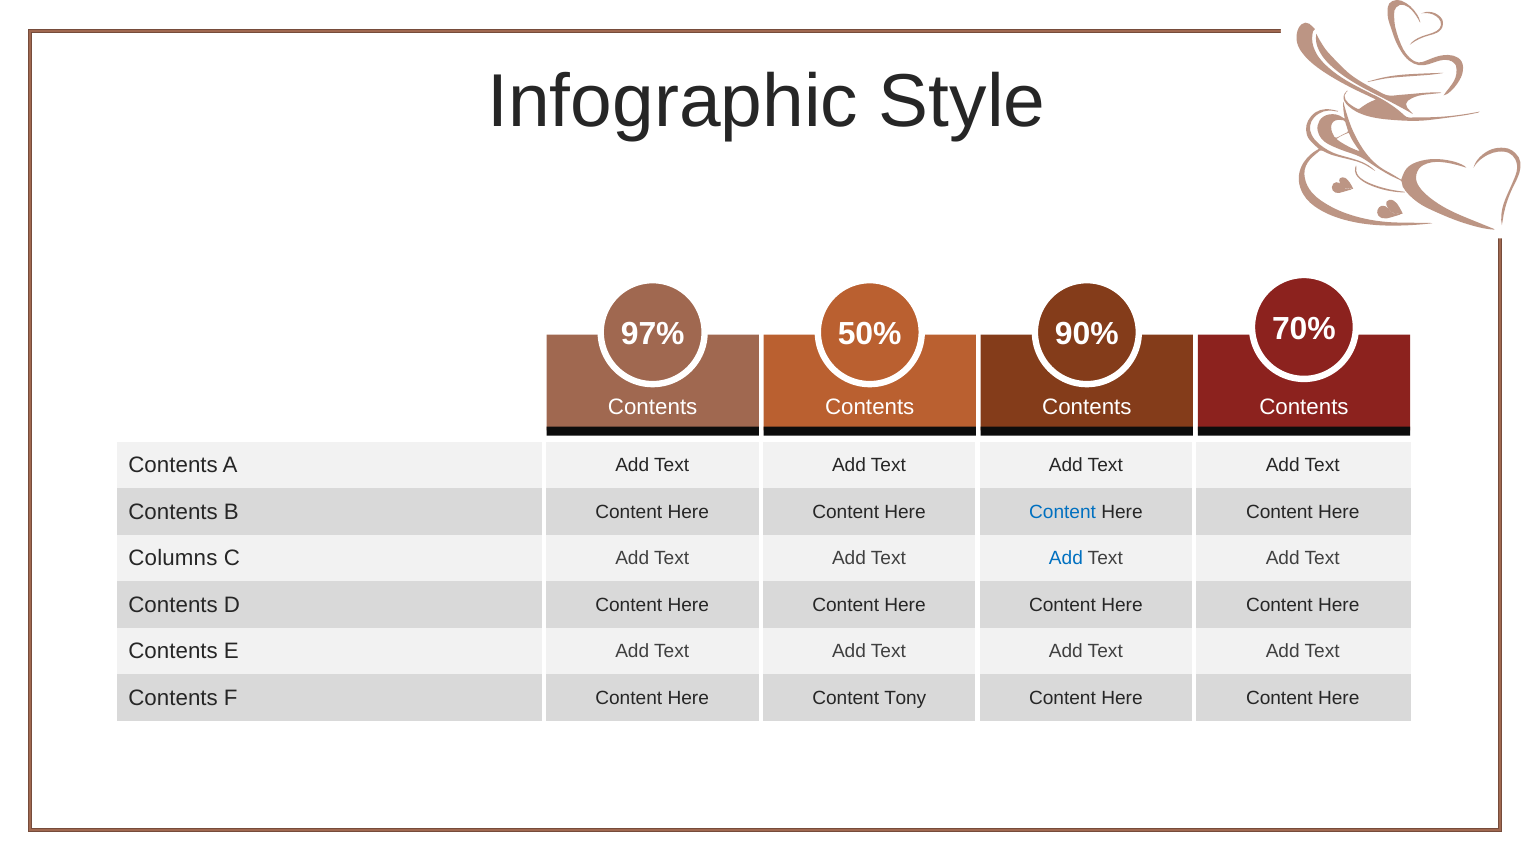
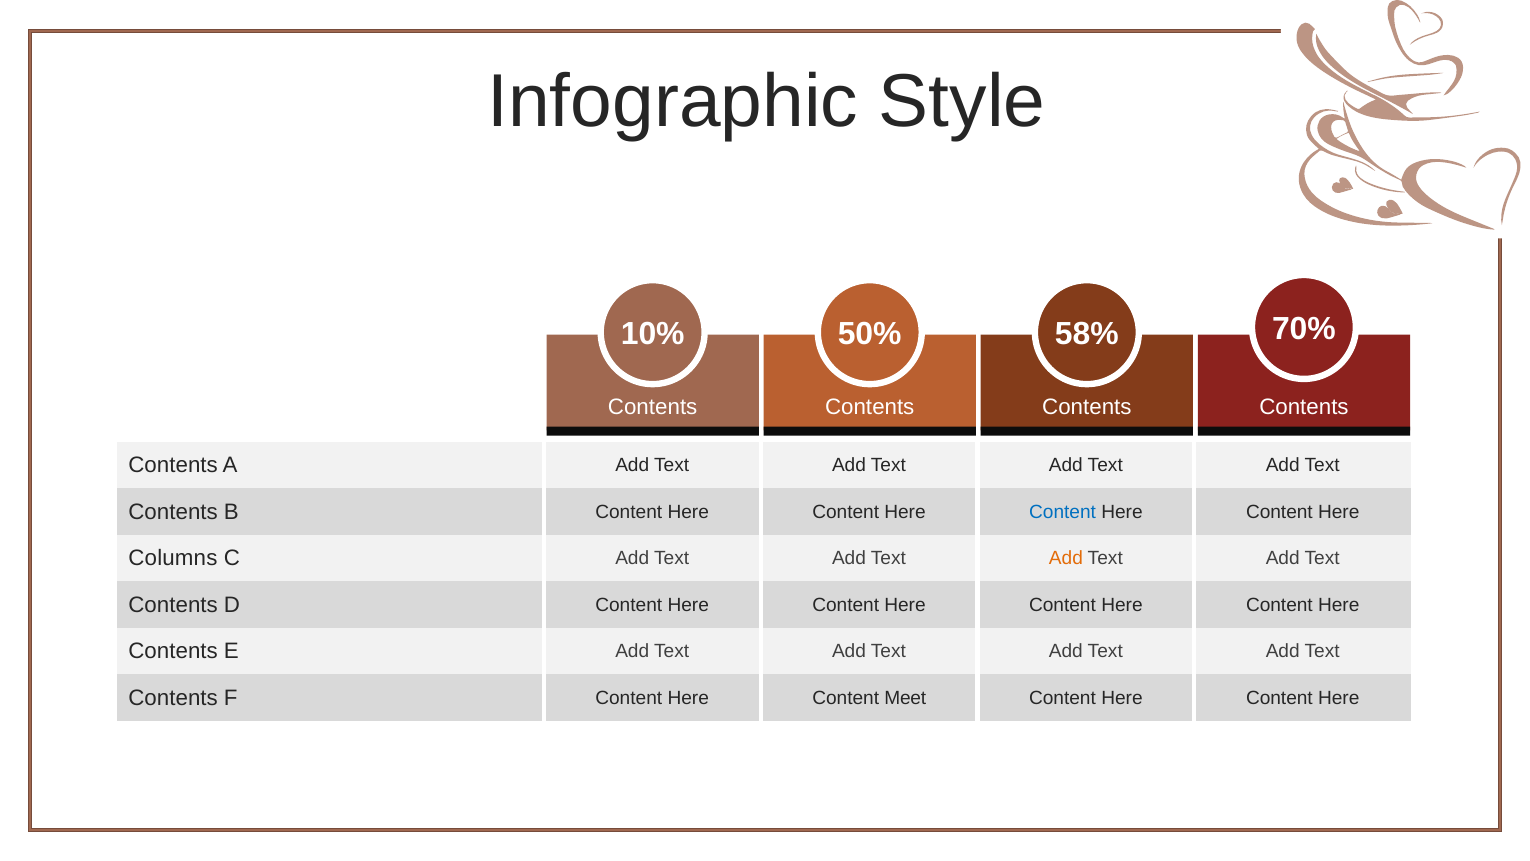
97%: 97% -> 10% (653, 334)
90%: 90% -> 58% (1087, 334)
Add colour: blue -> orange (1066, 558)
Tony: Tony -> Meet (905, 698)
